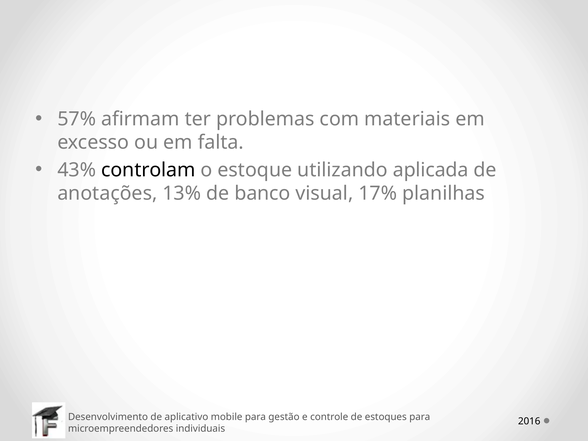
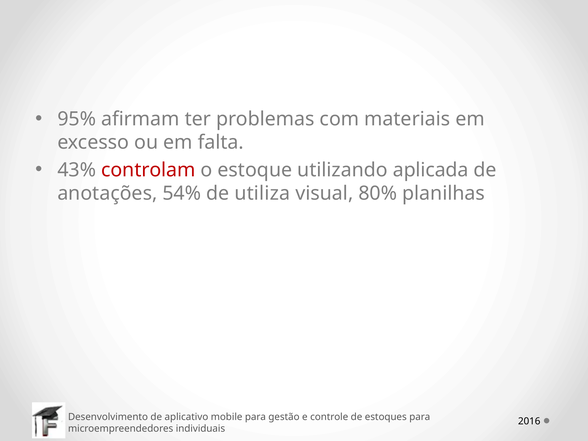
57%: 57% -> 95% (77, 119)
controlam colour: black -> red (148, 170)
13%: 13% -> 54% (182, 193)
banco: banco -> utiliza (262, 193)
17%: 17% -> 80% (378, 193)
